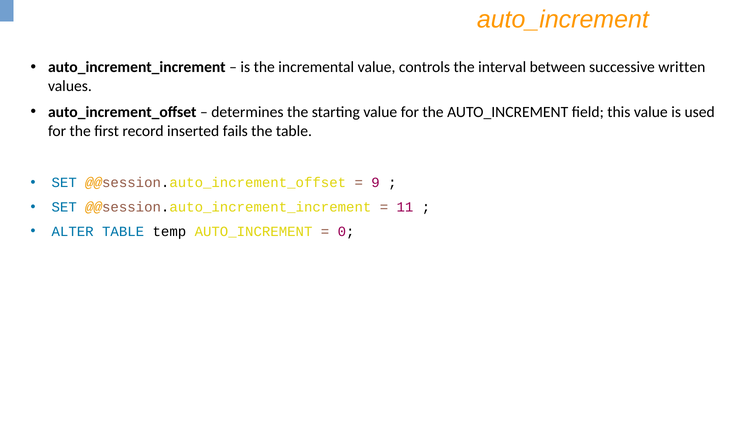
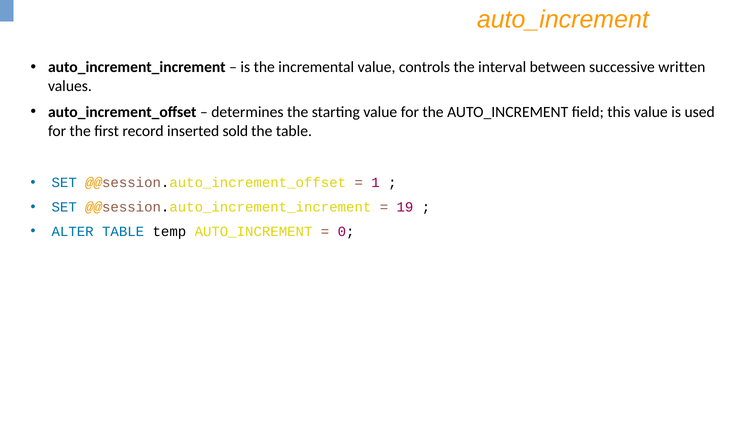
fails: fails -> sold (235, 131)
9: 9 -> 1 (376, 183)
11: 11 -> 19 (405, 207)
